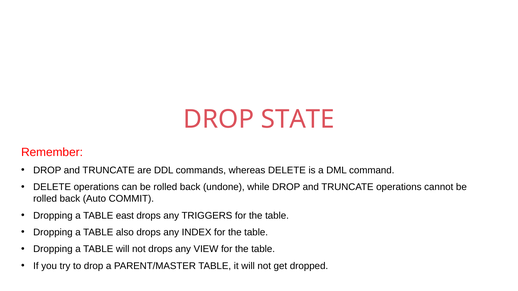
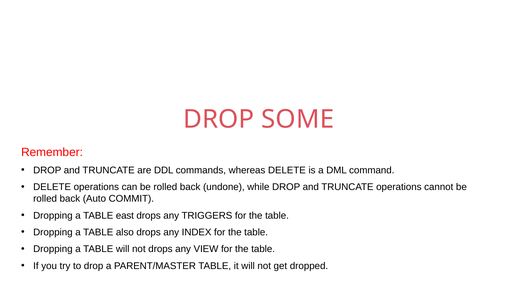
STATE: STATE -> SOME (298, 120)
